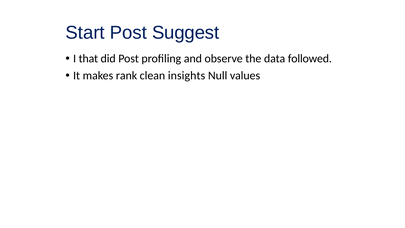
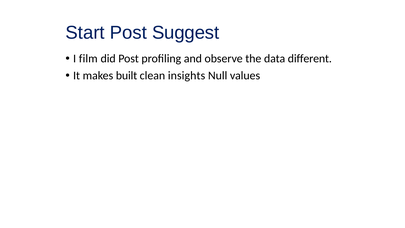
that: that -> film (88, 59)
followed: followed -> different (310, 59)
rank: rank -> built (127, 76)
